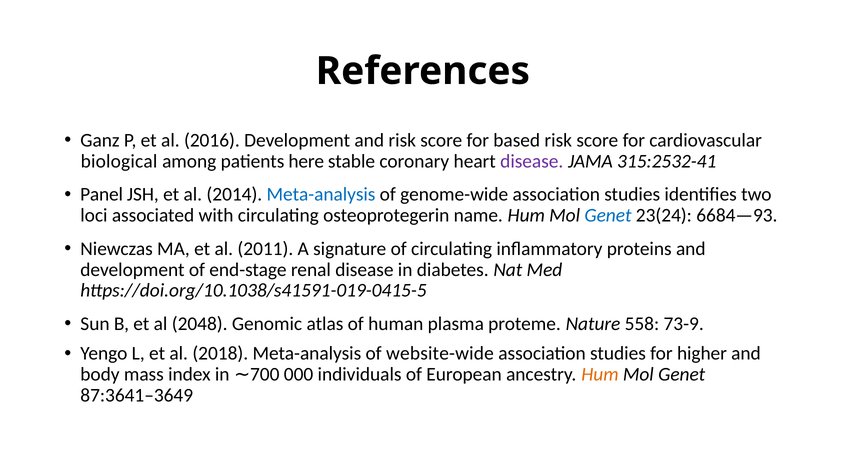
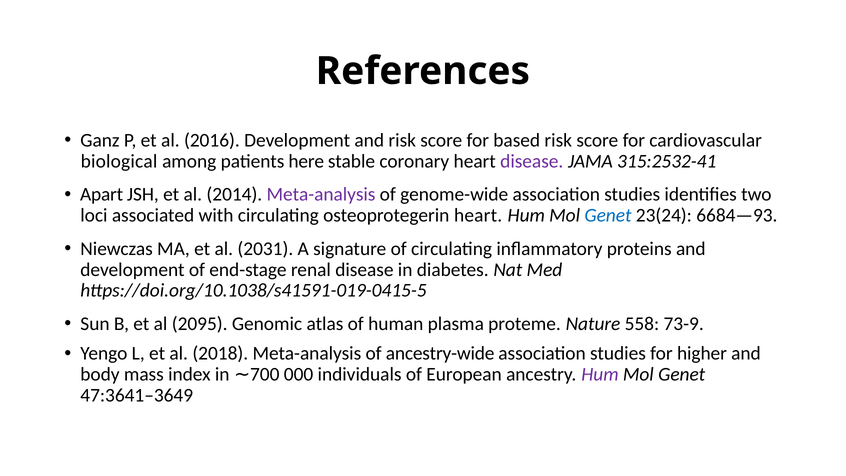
Panel: Panel -> Apart (102, 194)
Meta-analysis colour: blue -> purple (321, 194)
osteoprotegerin name: name -> heart (478, 215)
2011: 2011 -> 2031 (265, 249)
2048: 2048 -> 2095 (200, 324)
website-wide: website-wide -> ancestry-wide (440, 353)
Hum colour: orange -> purple (600, 374)
87:3641–3649: 87:3641–3649 -> 47:3641–3649 (137, 395)
